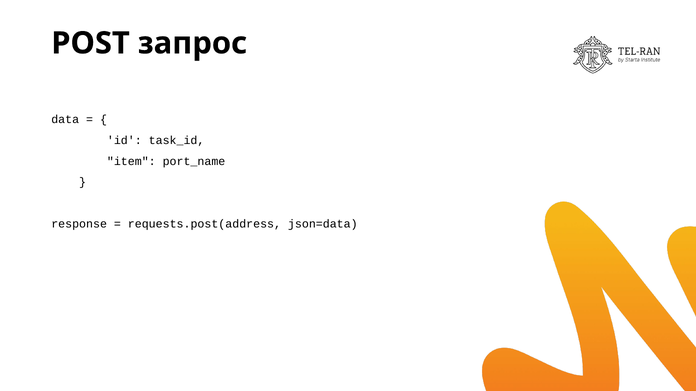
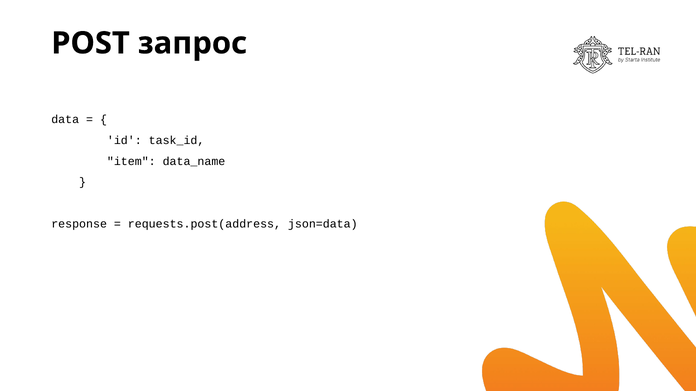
port_name: port_name -> data_name (194, 161)
